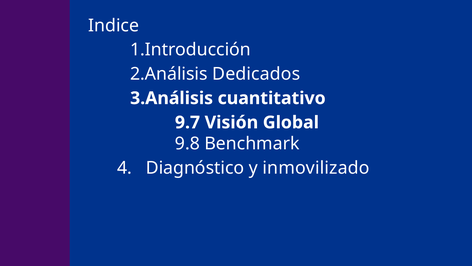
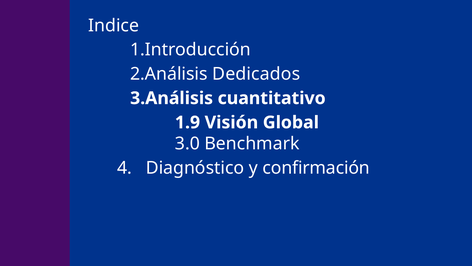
9.7: 9.7 -> 1.9 (187, 122)
9.8: 9.8 -> 3.0 (187, 143)
inmovilizado: inmovilizado -> confirmación (316, 168)
